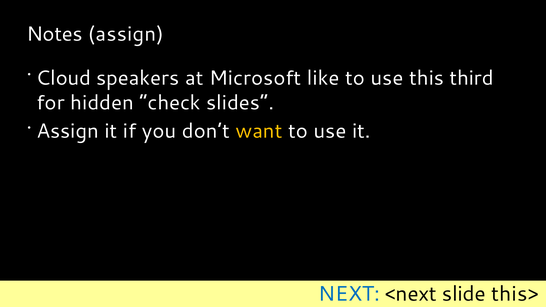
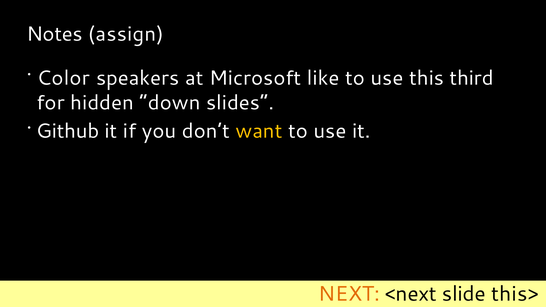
Cloud: Cloud -> Color (63, 78)
check: check -> down (170, 103)
Assign: Assign -> Github (68, 131)
NEXT colour: blue -> orange (349, 294)
